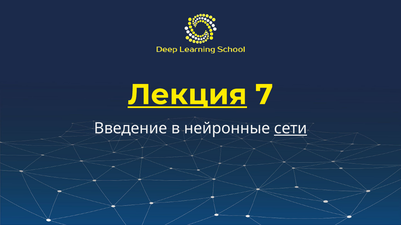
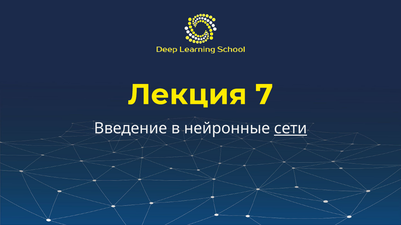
Лекция underline: present -> none (187, 95)
